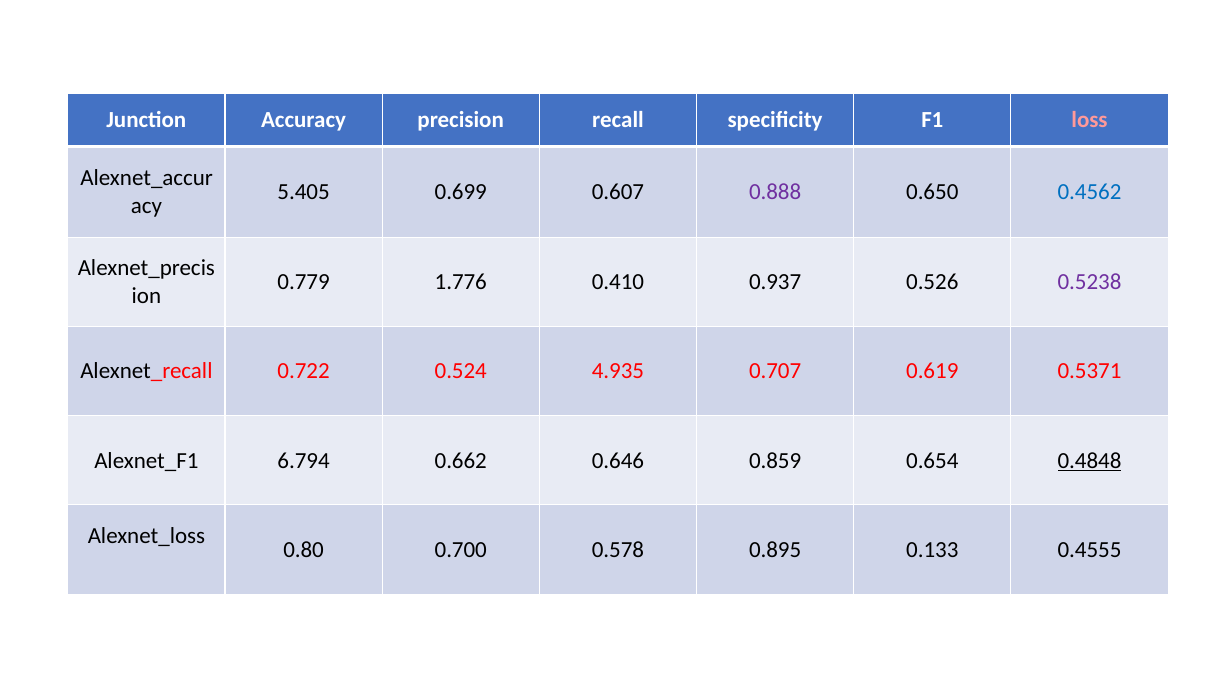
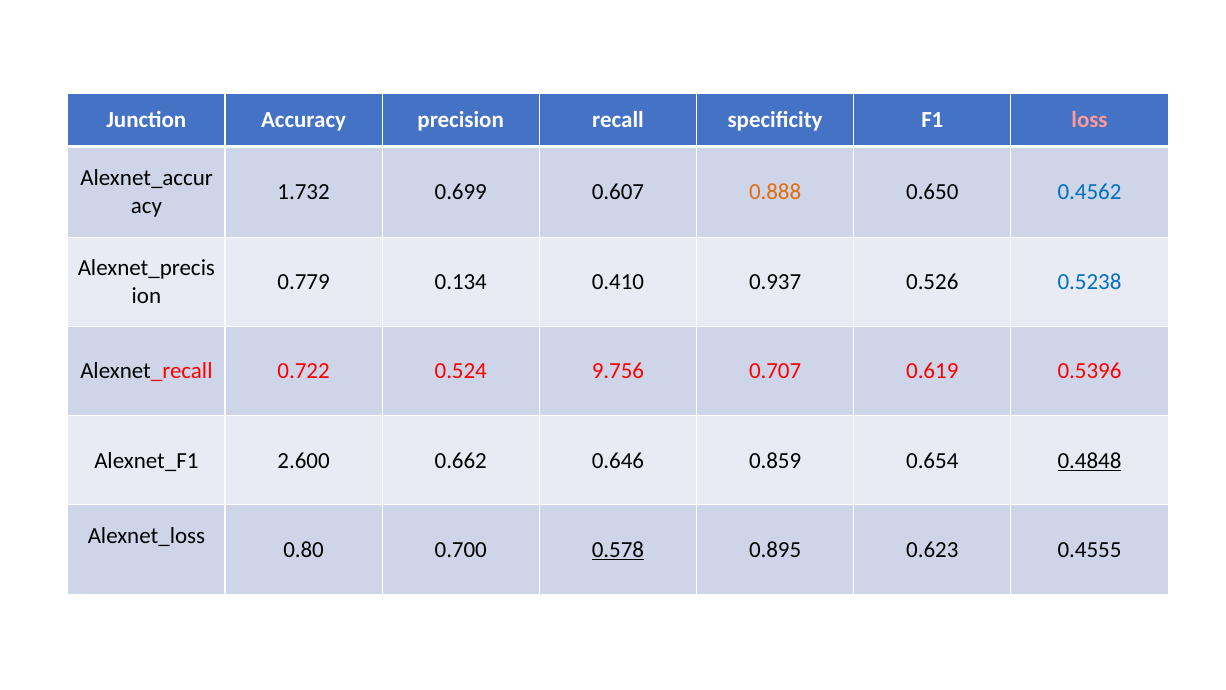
5.405: 5.405 -> 1.732 (304, 192)
0.888 colour: purple -> orange (775, 192)
1.776: 1.776 -> 0.134 (461, 282)
0.5238 colour: purple -> blue (1090, 282)
4.935: 4.935 -> 9.756 (618, 371)
0.5371: 0.5371 -> 0.5396 (1090, 371)
6.794: 6.794 -> 2.600 (304, 460)
0.578 underline: none -> present (618, 550)
0.133: 0.133 -> 0.623 (932, 550)
